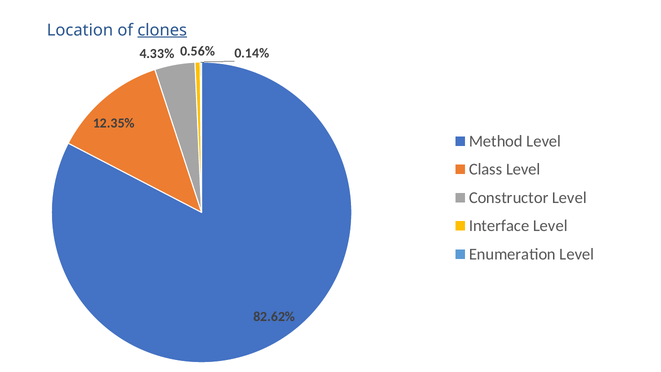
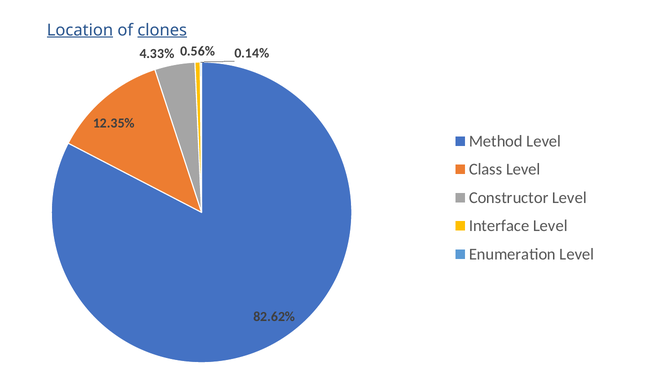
Location underline: none -> present (80, 30)
